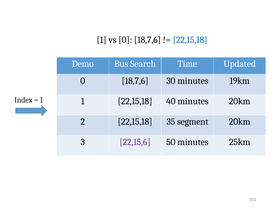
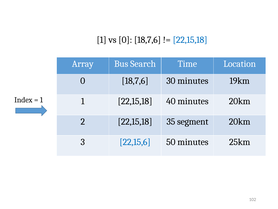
Demo: Demo -> Array (83, 64)
Updated: Updated -> Location (240, 64)
22,15,6 colour: purple -> blue (135, 142)
